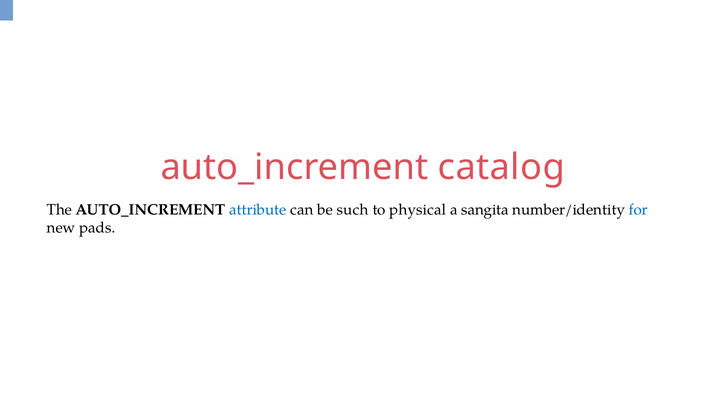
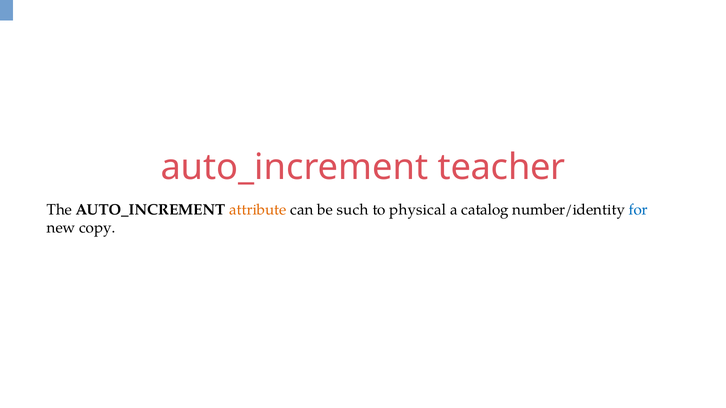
catalog: catalog -> teacher (502, 168)
attribute colour: blue -> orange (258, 210)
sangita: sangita -> catalog (485, 210)
pads: pads -> copy (97, 228)
